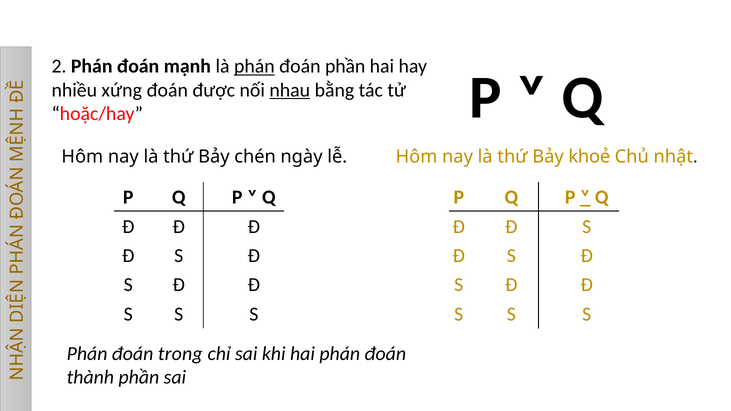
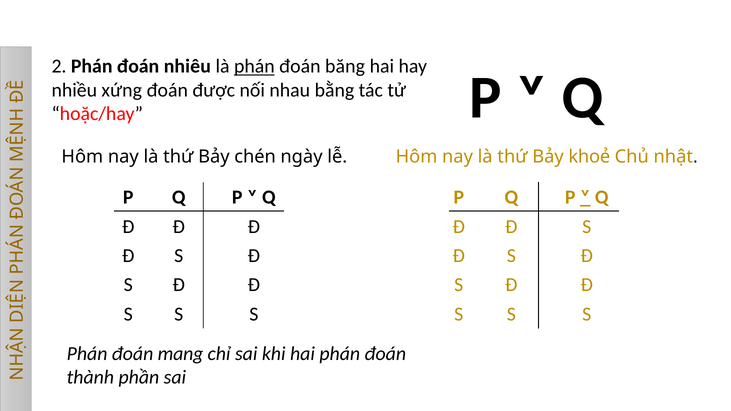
mạnh: mạnh -> nhiêu (187, 66)
đoán phần: phần -> băng (345, 66)
nhau underline: present -> none (290, 90)
trong: trong -> mang (181, 354)
